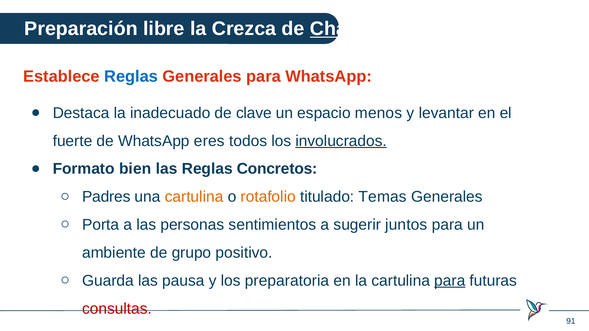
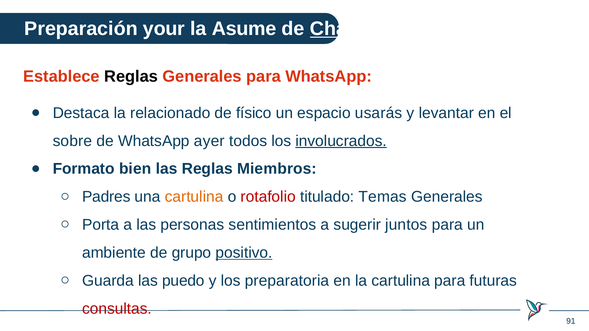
libre: libre -> your (164, 29)
Crezca: Crezca -> Asume (244, 29)
Reglas colour: blue -> black (131, 77)
inadecuado: inadecuado -> relacionado (170, 113)
clave: clave -> físico (254, 113)
menos: menos -> usarás (379, 113)
fuerte: fuerte -> sobre (72, 141)
eres: eres -> ayer (209, 141)
Concretos: Concretos -> Miembros (277, 169)
rotafolio colour: orange -> red (268, 197)
positivo underline: none -> present (244, 253)
pausa: pausa -> puedo (183, 281)
para underline: present -> none (450, 281)
